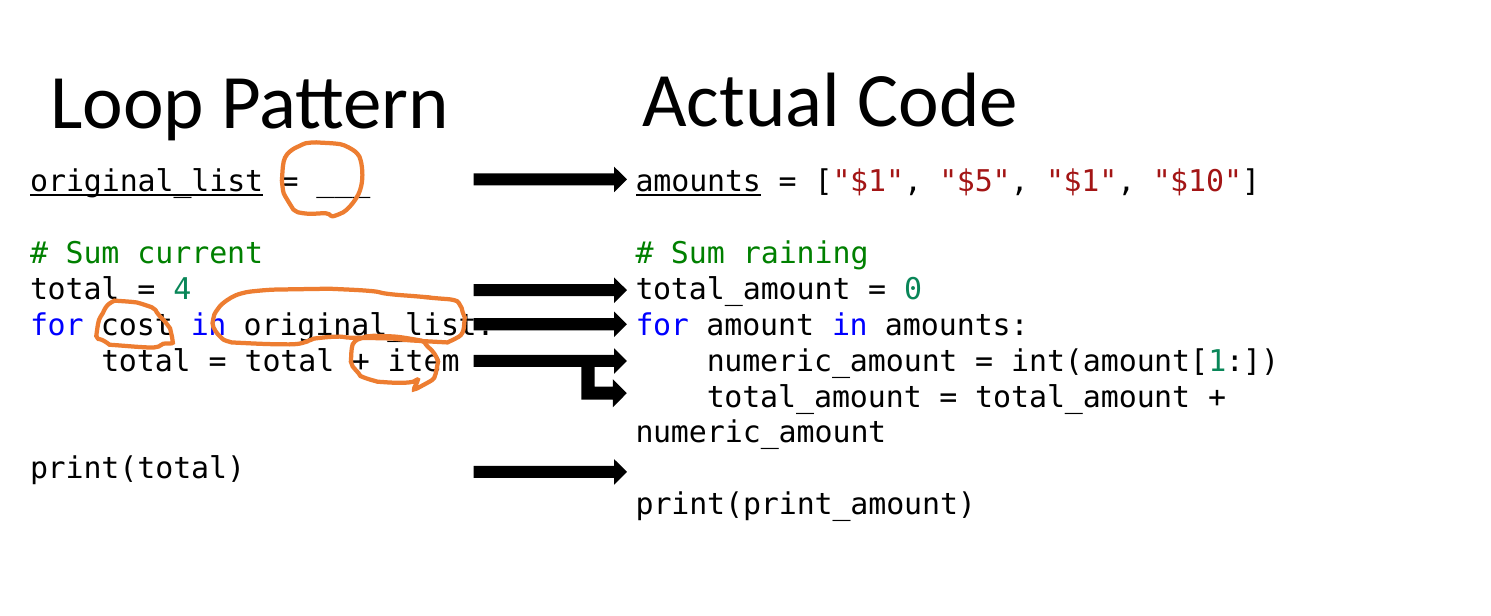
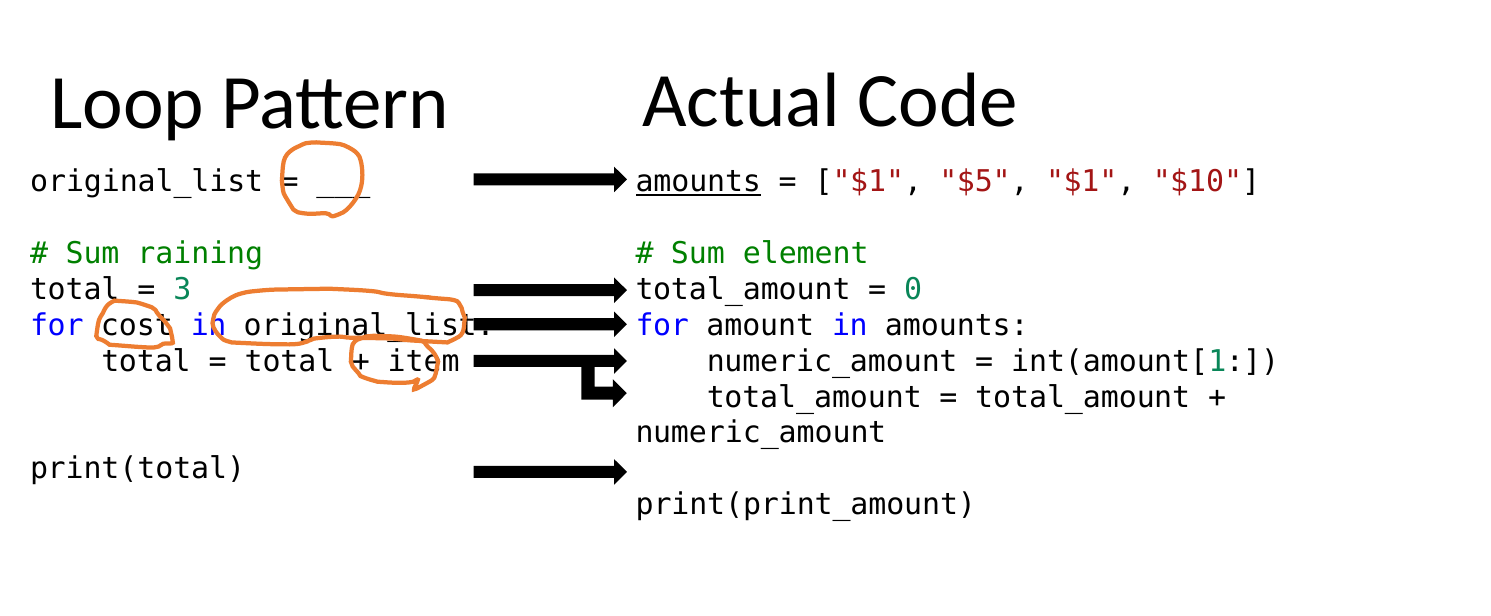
original_list underline: present -> none (147, 182)
current: current -> raining (200, 254)
raining: raining -> element (806, 254)
4: 4 -> 3 (182, 289)
